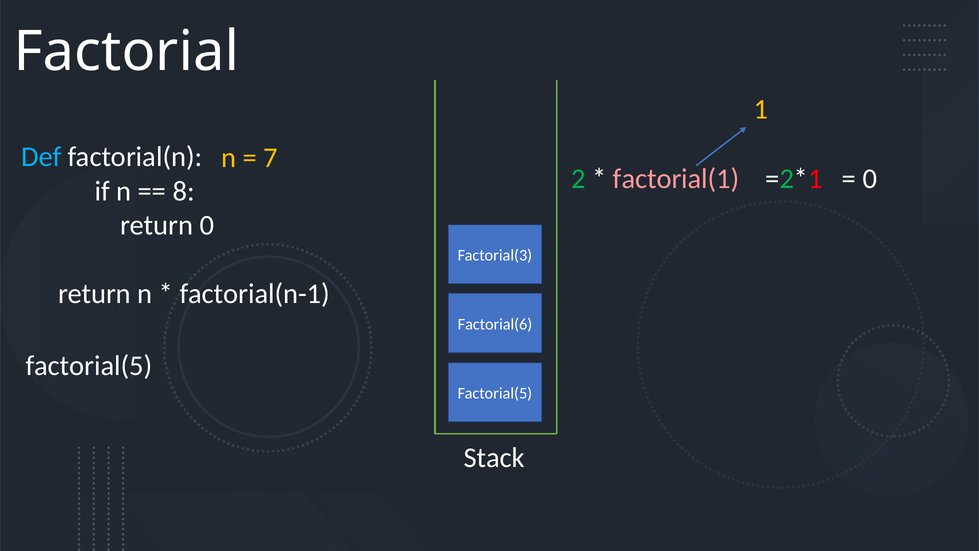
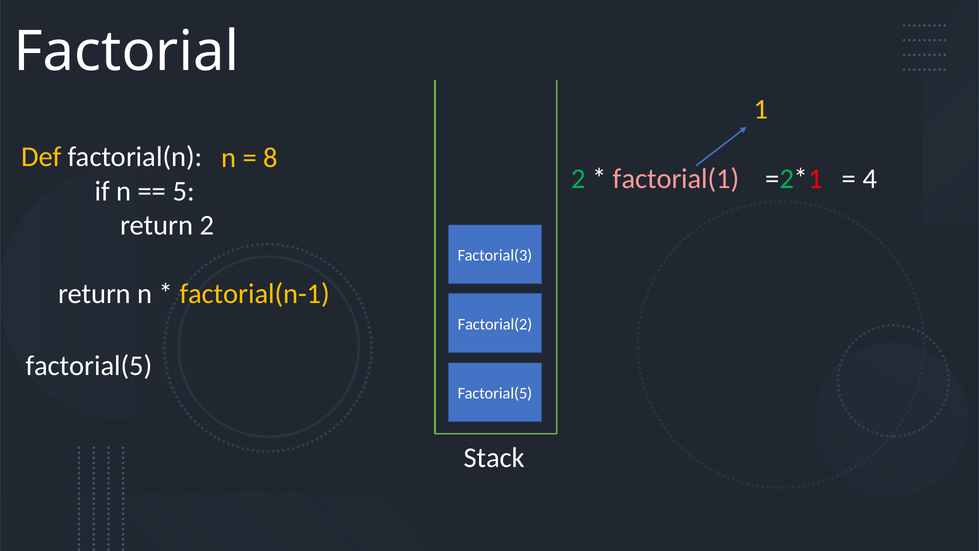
Def colour: light blue -> yellow (41, 157)
7: 7 -> 8 (271, 158)
0: 0 -> 4 (870, 179)
8: 8 -> 5 (184, 191)
return 0: 0 -> 2 (207, 225)
factorial(n-1 colour: white -> yellow (255, 294)
Factorial(6: Factorial(6 -> Factorial(2 (495, 324)
